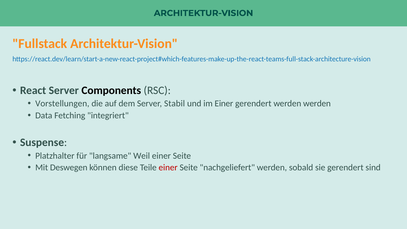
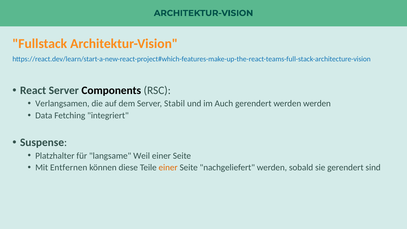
Vorstellungen: Vorstellungen -> Verlangsamen (62, 104)
im Einer: Einer -> Auch (224, 104)
Deswegen: Deswegen -> Entfernen (69, 168)
einer colour: red -> orange (168, 168)
